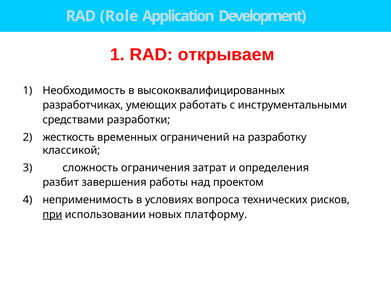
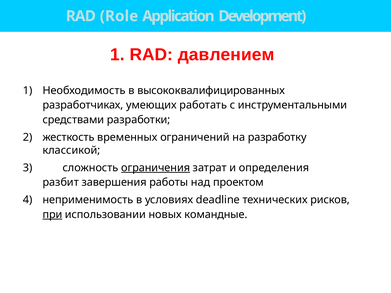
открываем: открываем -> давлением (226, 55)
ограничения underline: none -> present (156, 168)
вопроса: вопроса -> deadline (218, 200)
платформу: платформу -> командные (216, 215)
